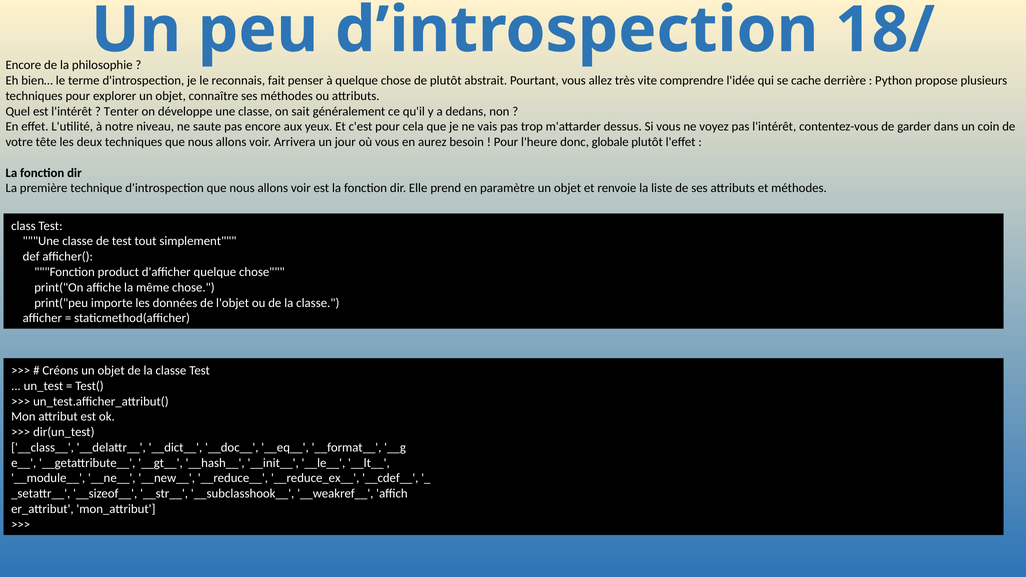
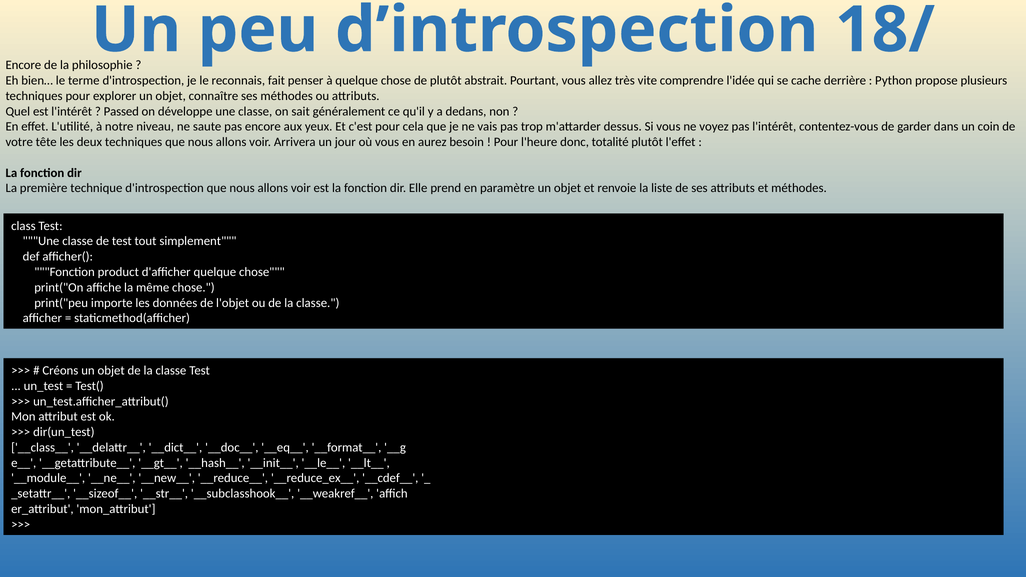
Tenter: Tenter -> Passed (121, 111)
globale: globale -> totalité (610, 142)
